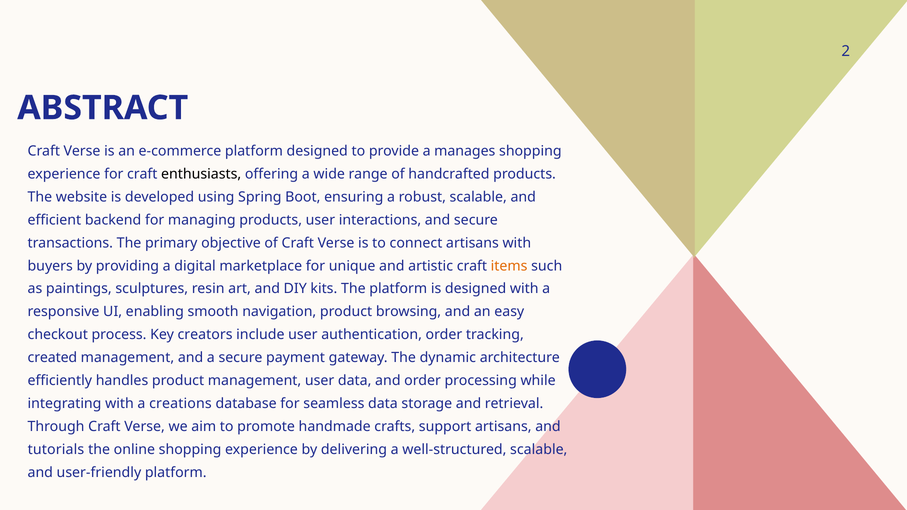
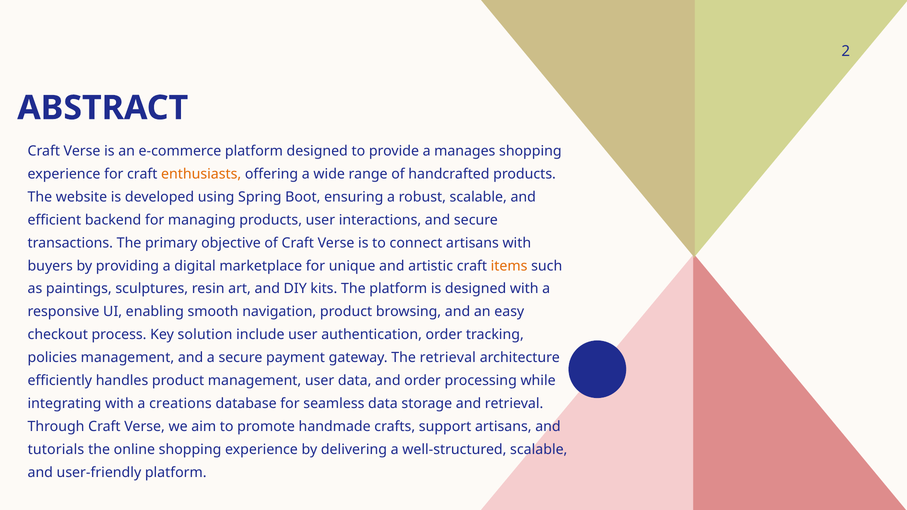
enthusiasts colour: black -> orange (201, 174)
creators: creators -> solution (205, 335)
created: created -> policies (52, 358)
The dynamic: dynamic -> retrieval (448, 358)
